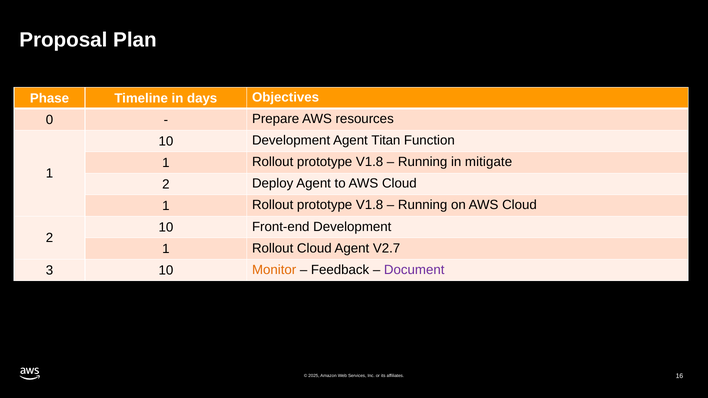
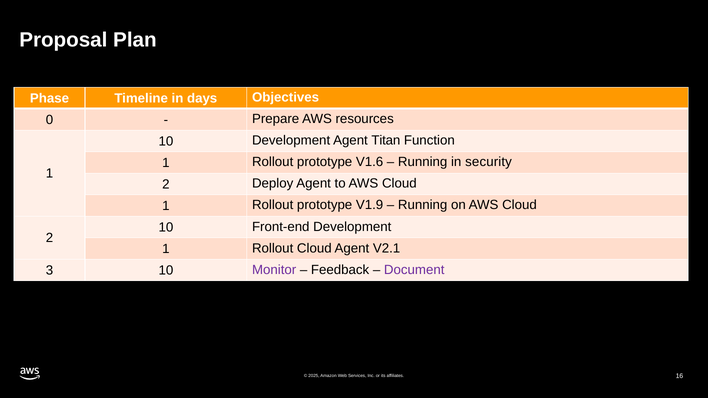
V1.8: V1.8 -> V1.6 (370, 162)
mitigate: mitigate -> security (489, 162)
V1.8: V1.8 -> V1.9 (370, 205)
V2.7: V2.7 -> V2.1 (387, 248)
Monitor colour: orange -> purple (274, 270)
